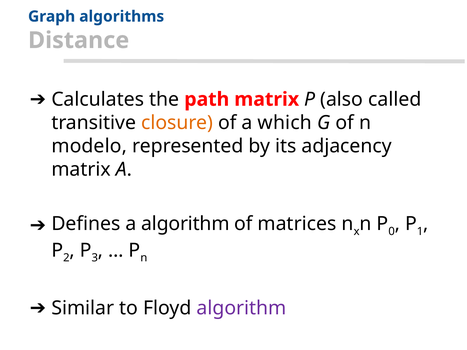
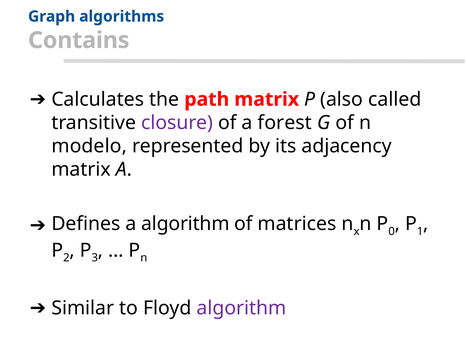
Distance: Distance -> Contains (79, 40)
closure colour: orange -> purple (177, 123)
which: which -> forest (285, 123)
